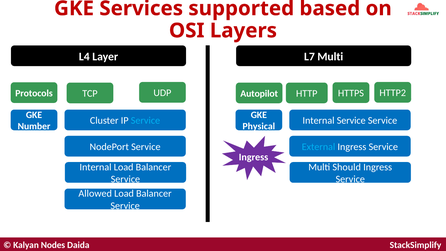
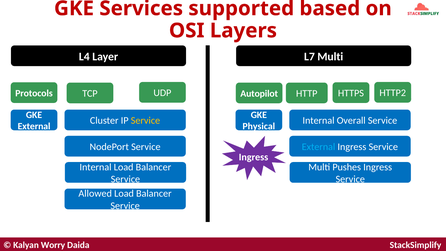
Service colour: light blue -> yellow (145, 121)
Internal Service: Service -> Overall (351, 121)
Number: Number -> External (34, 126)
Should: Should -> Pushes (347, 167)
Nodes: Nodes -> Worry (53, 245)
